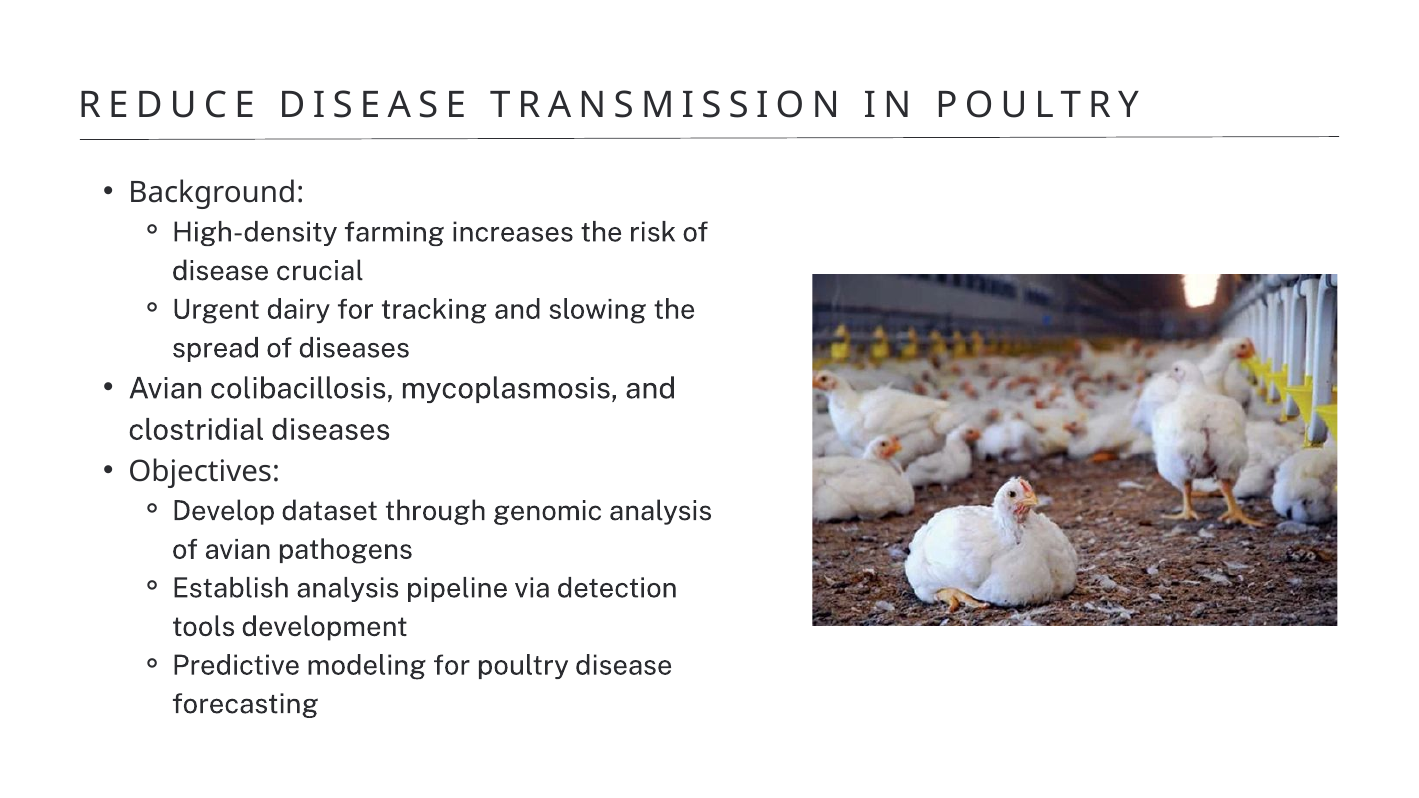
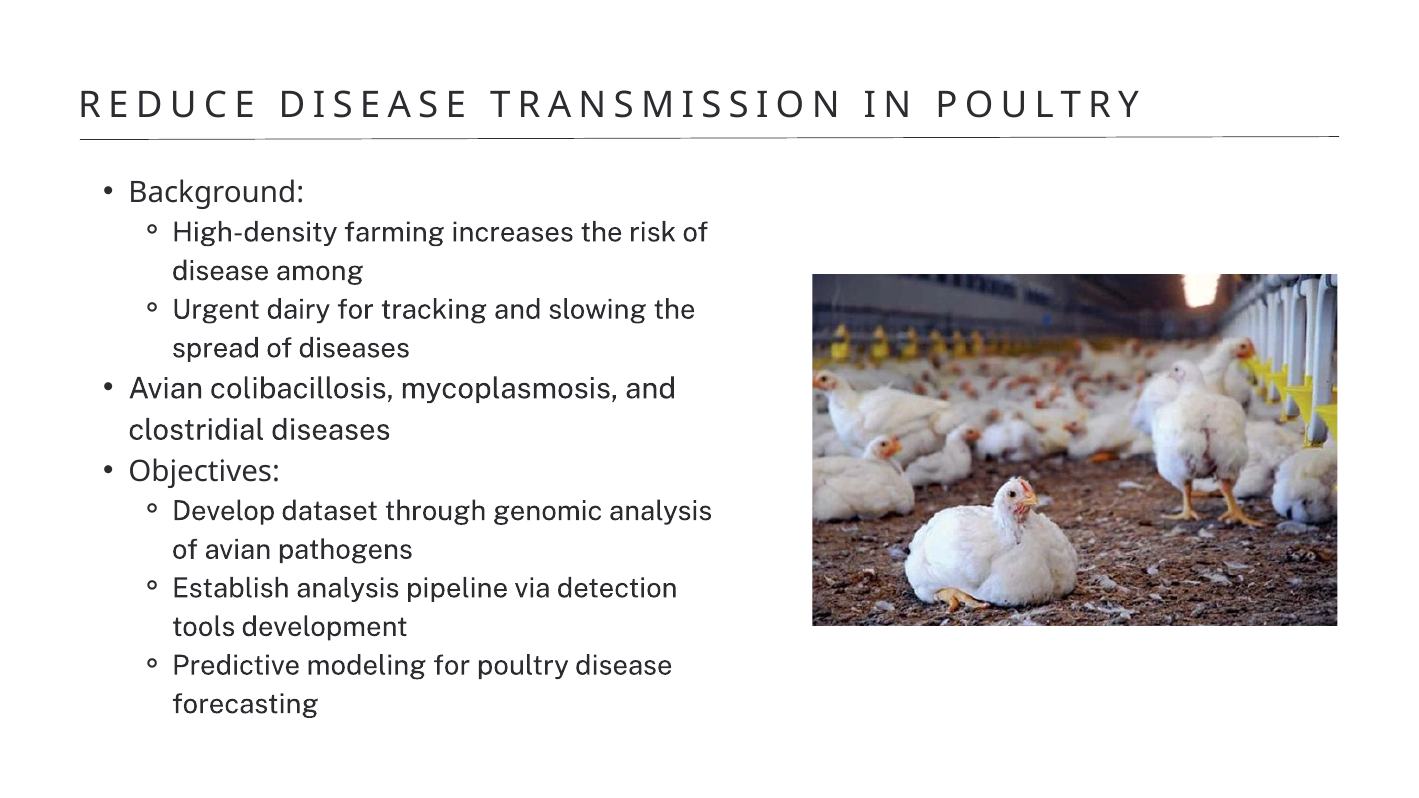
crucial: crucial -> among (320, 271)
